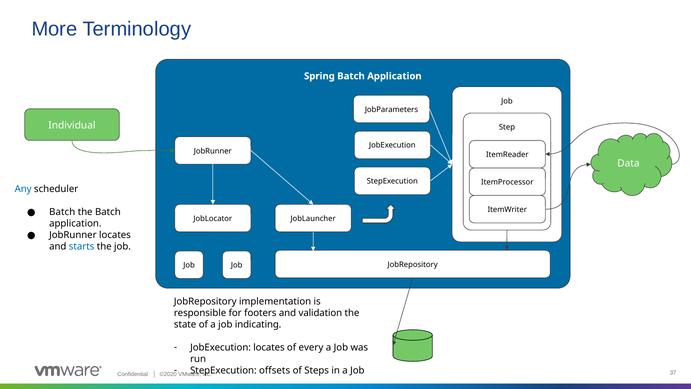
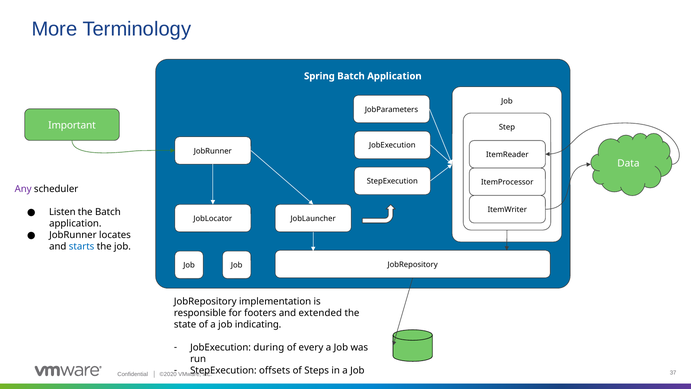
Individual: Individual -> Important (72, 125)
Any colour: blue -> purple (23, 189)
Batch: Batch -> Listen (62, 212)
validation: validation -> extended (320, 313)
JobExecution locates: locates -> during (269, 347)
